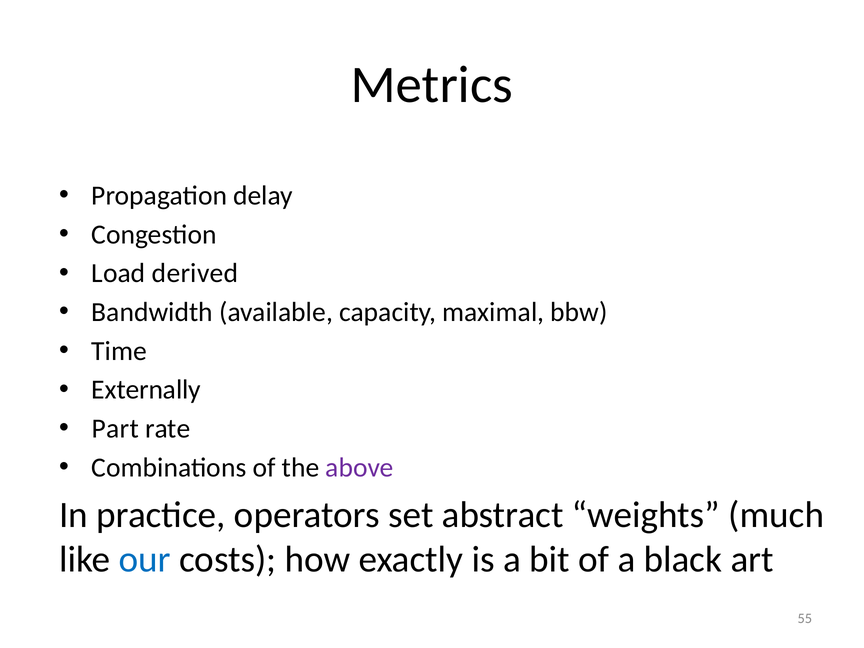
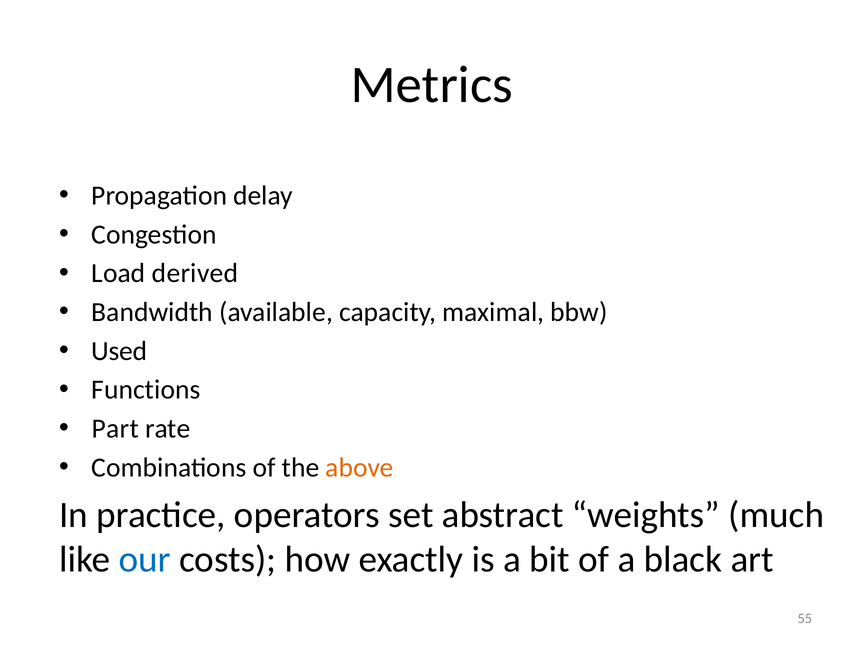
Time: Time -> Used (119, 351)
Externally: Externally -> Functions (146, 390)
above colour: purple -> orange (360, 468)
